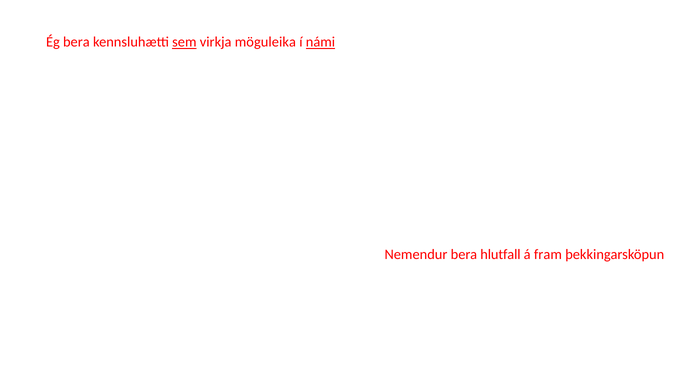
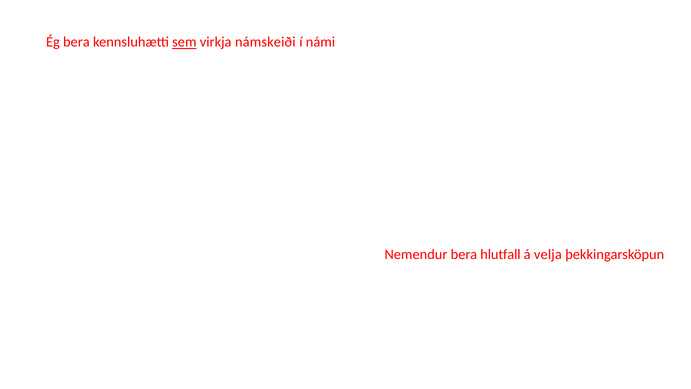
möguleika: möguleika -> námskeiði (265, 42)
námi underline: present -> none (320, 42)
fram: fram -> velja (548, 254)
